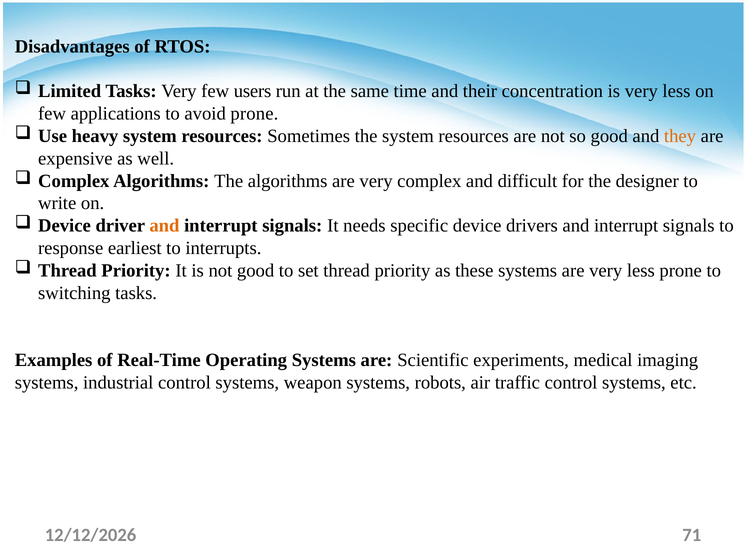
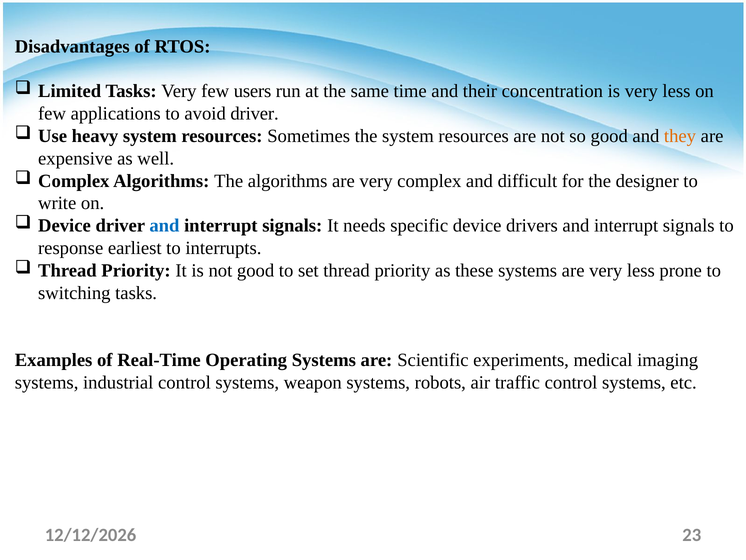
avoid prone: prone -> driver (255, 114)
and colour: orange -> blue (164, 226)
71: 71 -> 23 (692, 535)
